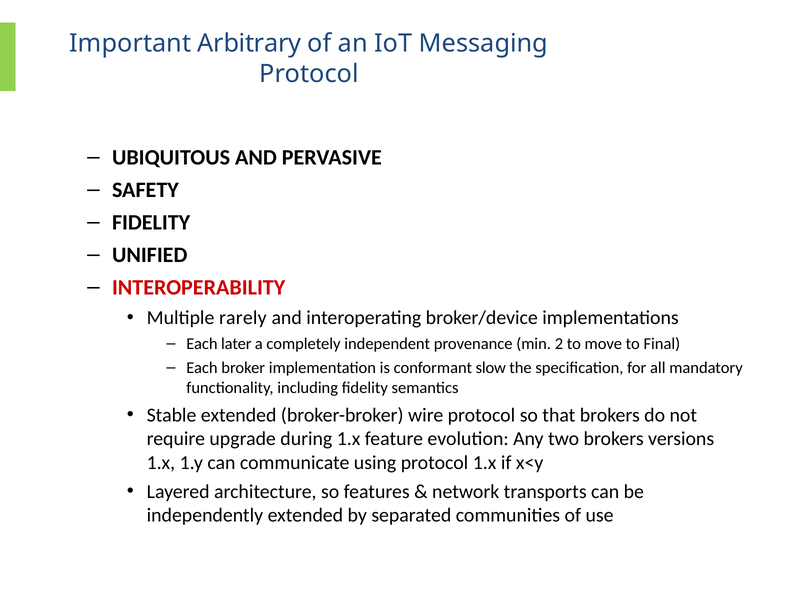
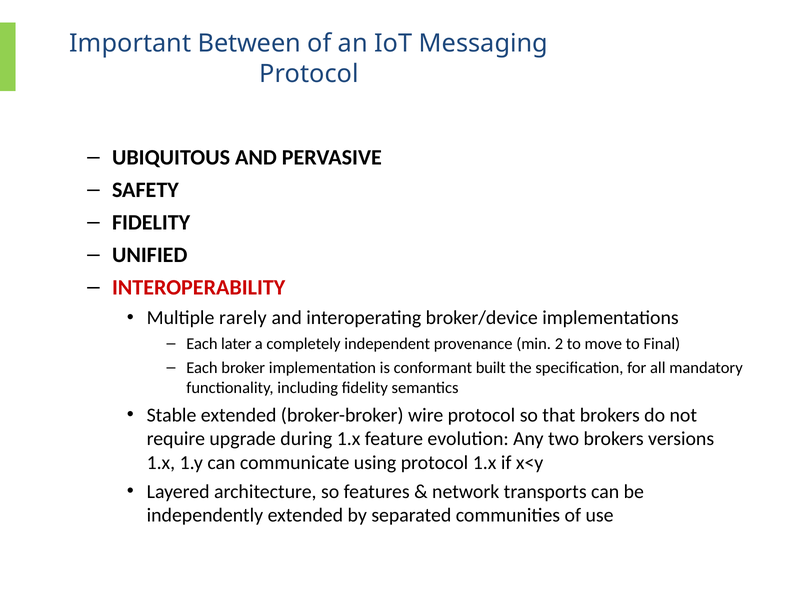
Arbitrary: Arbitrary -> Between (249, 44)
slow: slow -> built (491, 368)
